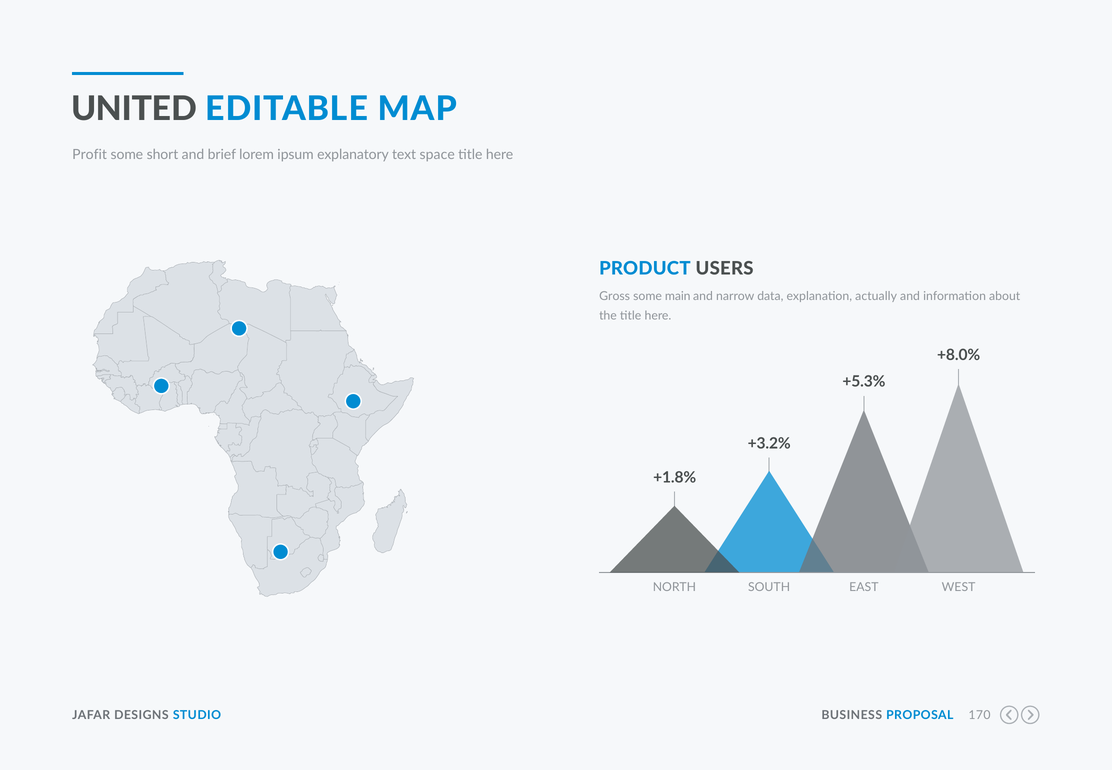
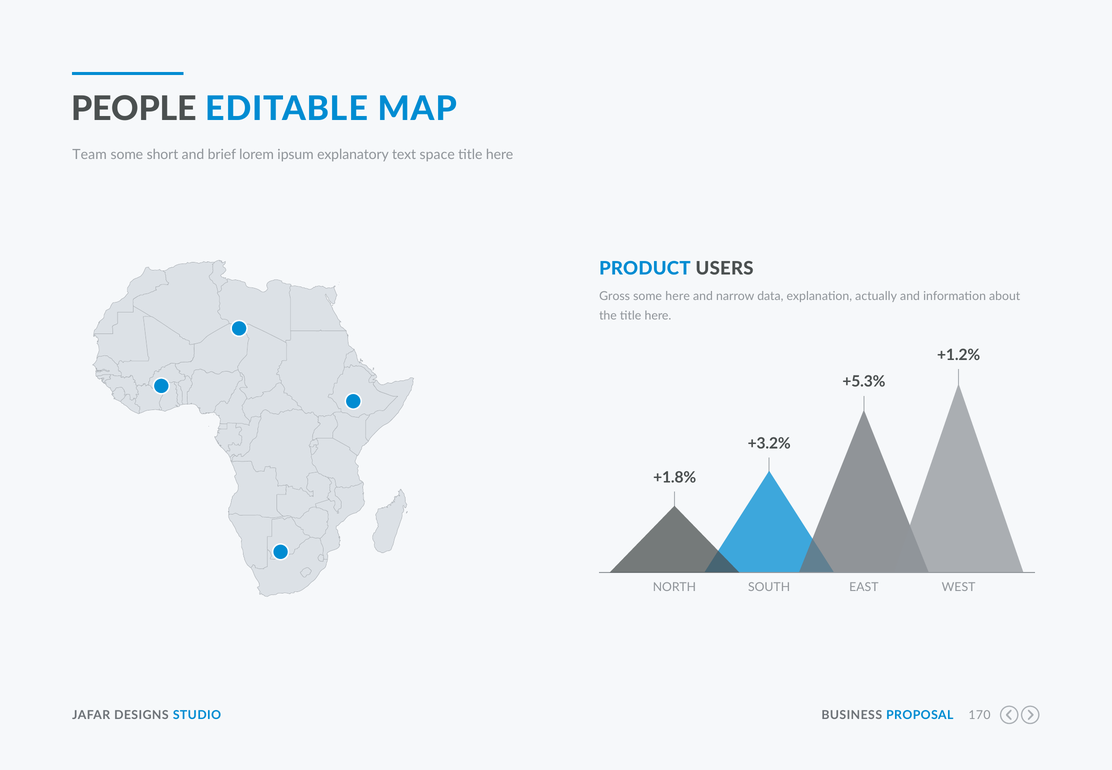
UNITED: UNITED -> PEOPLE (134, 109)
Profit: Profit -> Team (90, 155)
some main: main -> here (678, 296)
+8.0%: +8.0% -> +1.2% (959, 355)
